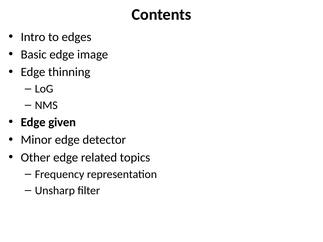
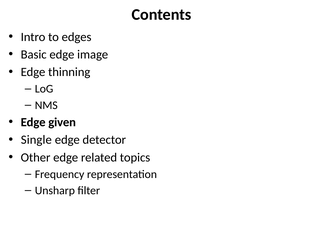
Minor: Minor -> Single (36, 140)
